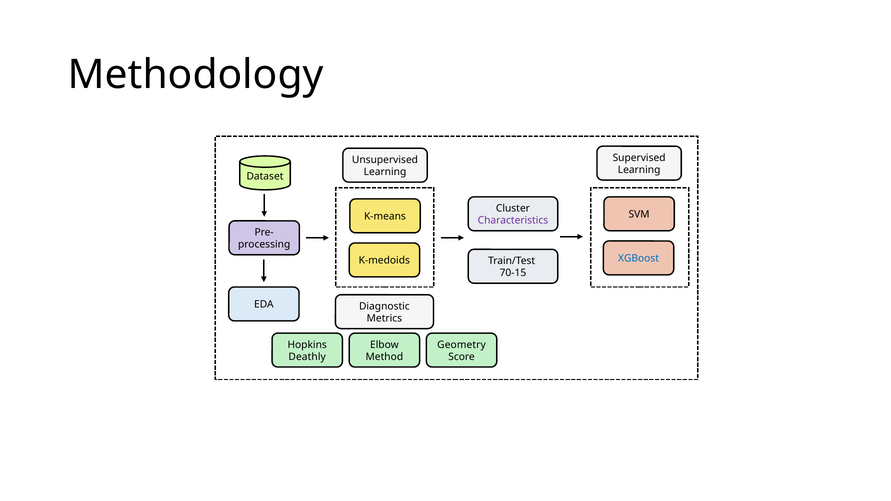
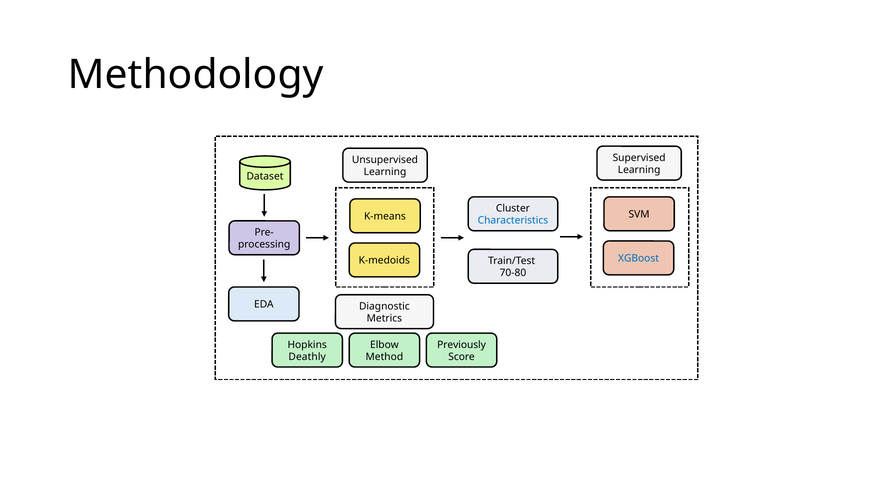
Characteristics colour: purple -> blue (513, 221)
70-15: 70-15 -> 70-80 (513, 273)
Geometry: Geometry -> Previously (462, 345)
